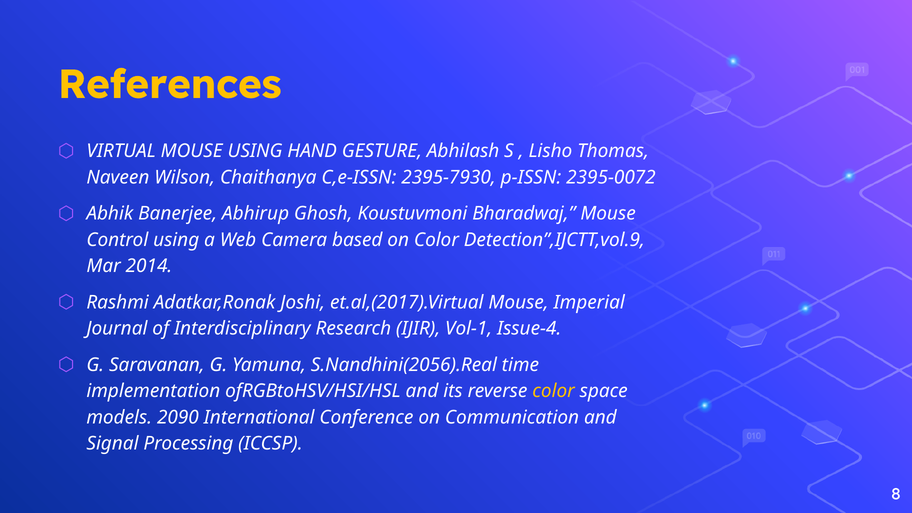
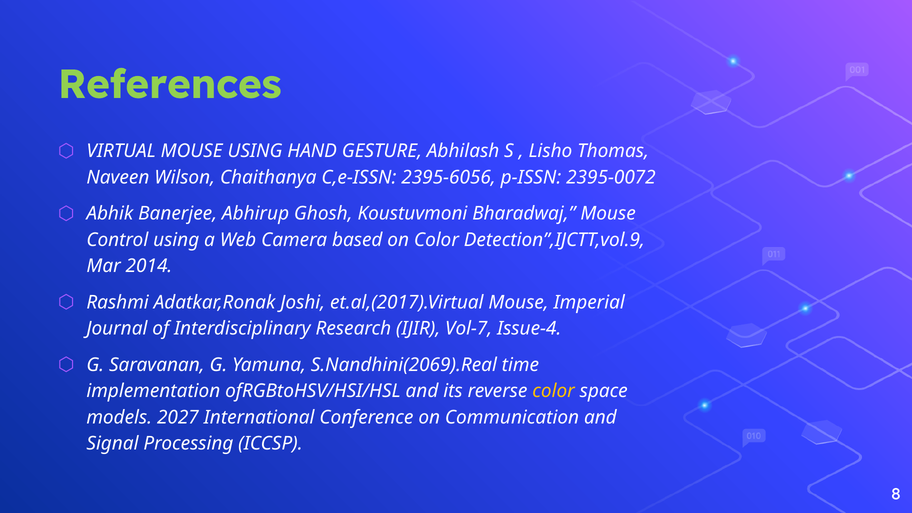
References colour: yellow -> light green (170, 85)
2395-7930: 2395-7930 -> 2395-6056 (449, 177)
Vol-1: Vol-1 -> Vol-7 (469, 329)
S.Nandhini(2056).Real: S.Nandhini(2056).Real -> S.Nandhini(2069).Real (404, 365)
2090: 2090 -> 2027 (178, 417)
